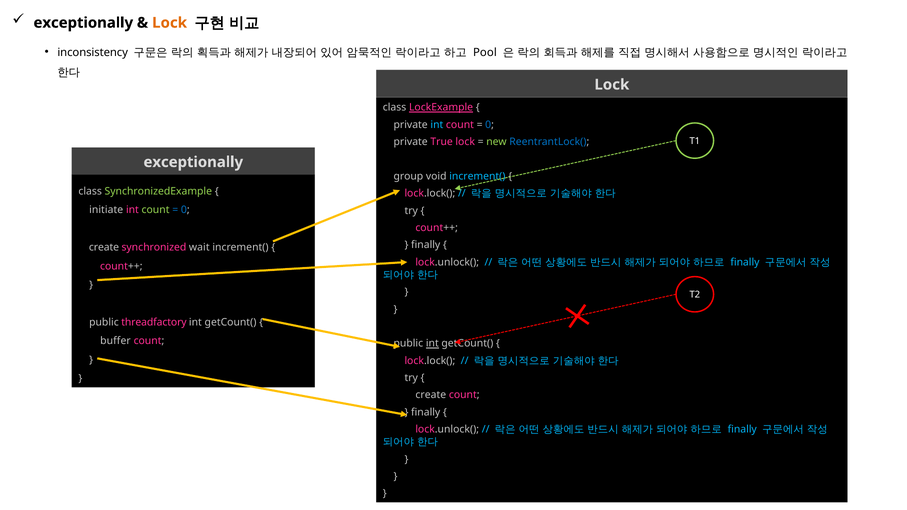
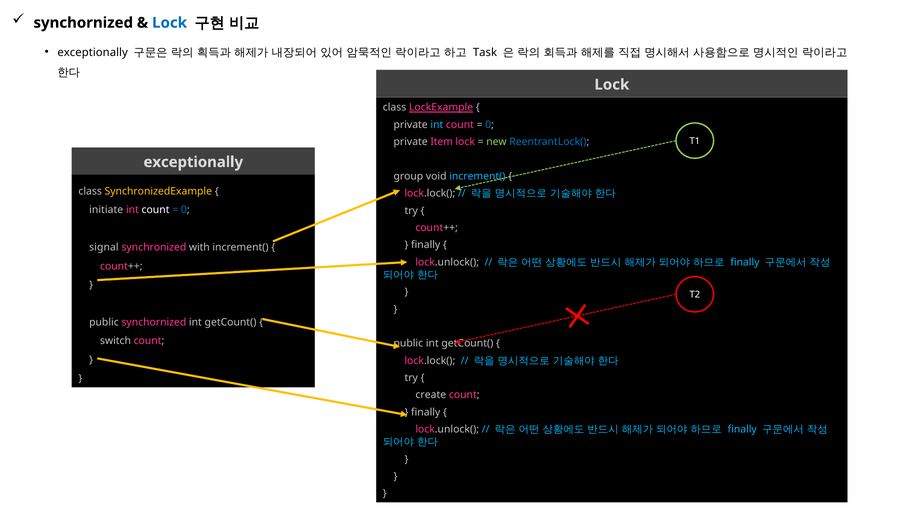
exceptionally: exceptionally -> synchornized (83, 23)
Lock colour: orange -> blue (170, 23)
inconsistency: inconsistency -> exceptionally (93, 52)
Pool: Pool -> Task (485, 52)
True: True -> Item (442, 142)
SynchronizedExample colour: light green -> yellow (158, 191)
count colour: light green -> white (156, 210)
create: create -> signal (104, 248)
wait: wait -> with (199, 248)
public threadfactory: threadfactory -> synchornized (154, 322)
buffer: buffer -> switch (116, 341)
int underline: present -> none (432, 344)
